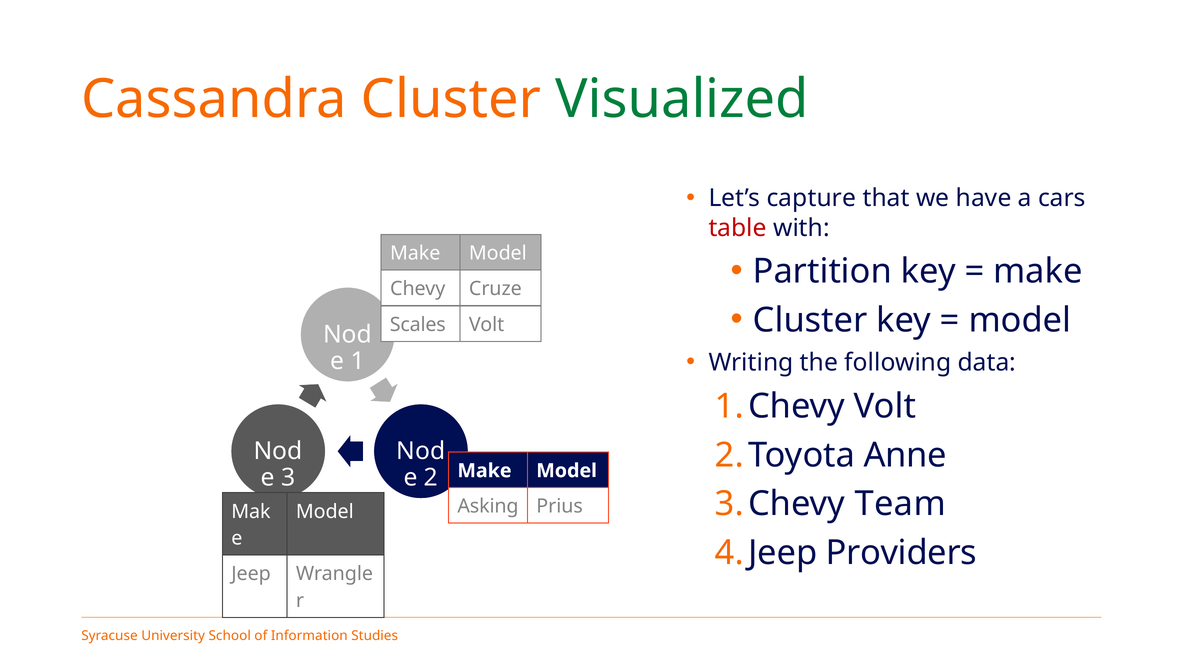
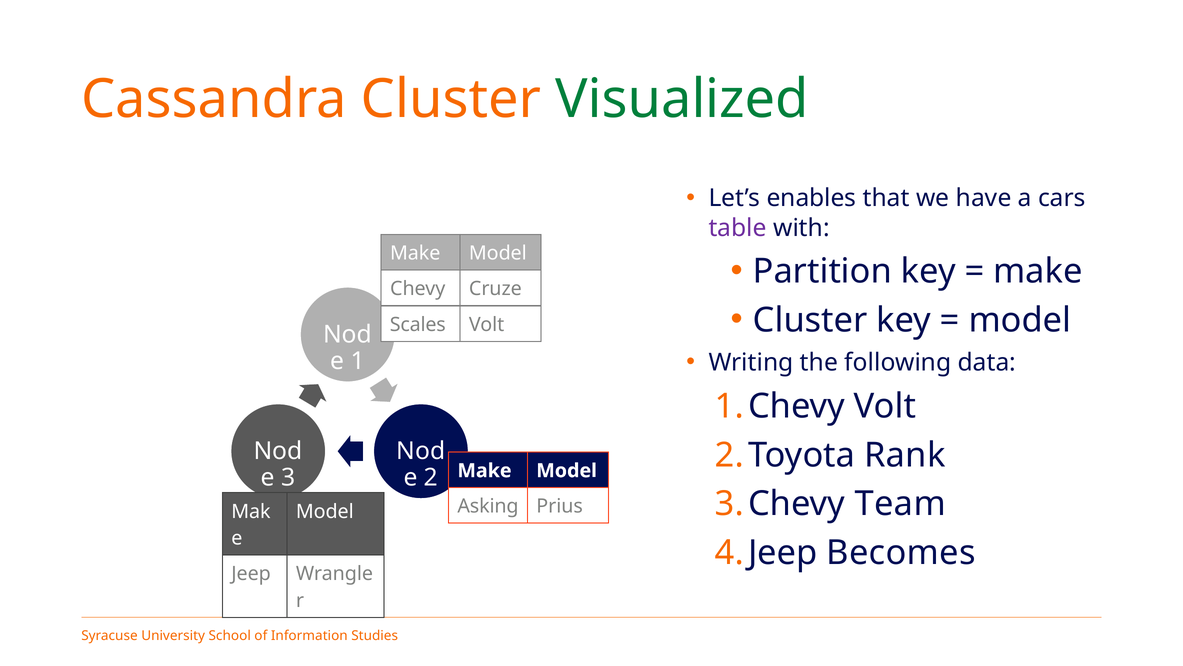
capture: capture -> enables (811, 198)
table colour: red -> purple (738, 228)
Anne: Anne -> Rank (905, 455)
Providers: Providers -> Becomes (901, 552)
